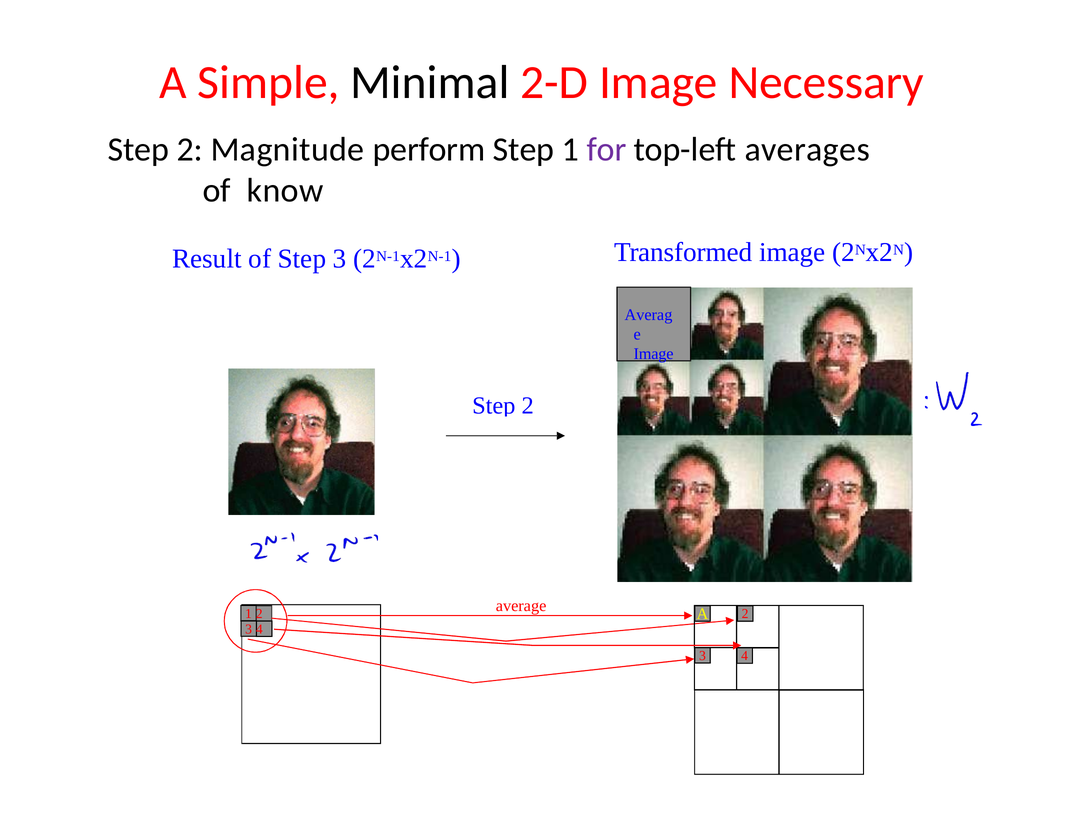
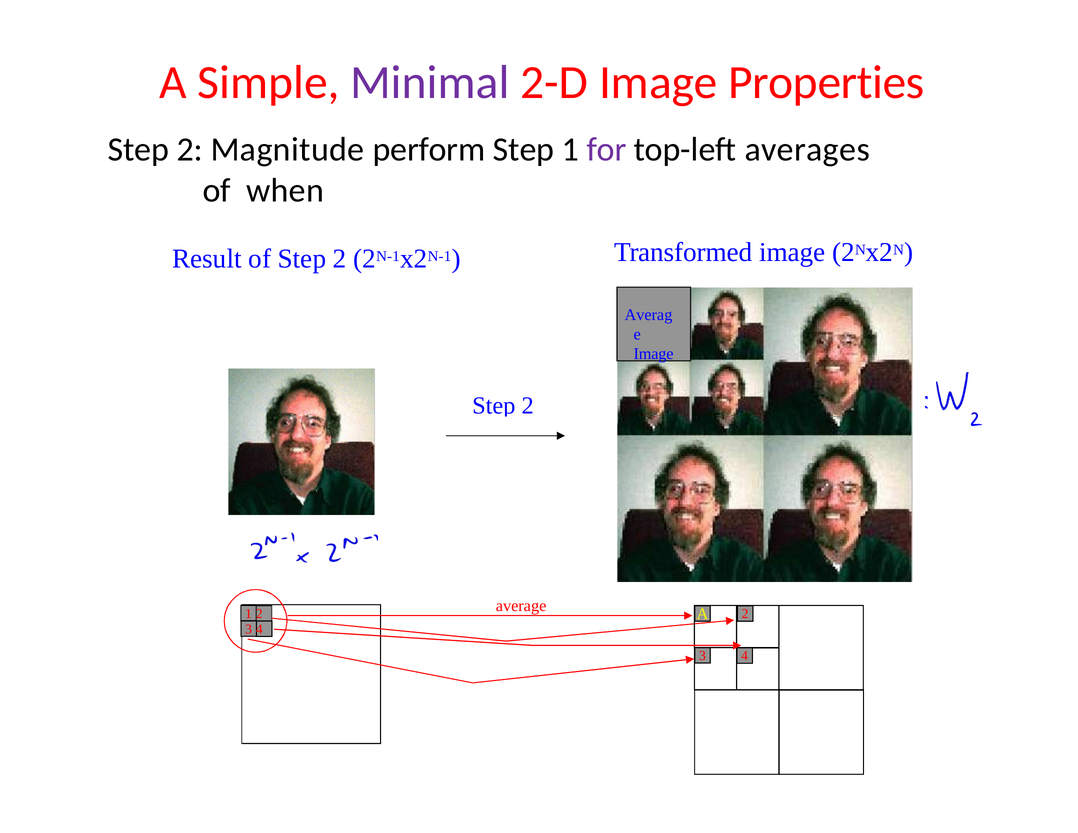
Minimal colour: black -> purple (430, 82)
Necessary: Necessary -> Properties (826, 82)
know: know -> when (285, 191)
of Step 3: 3 -> 2 (340, 259)
